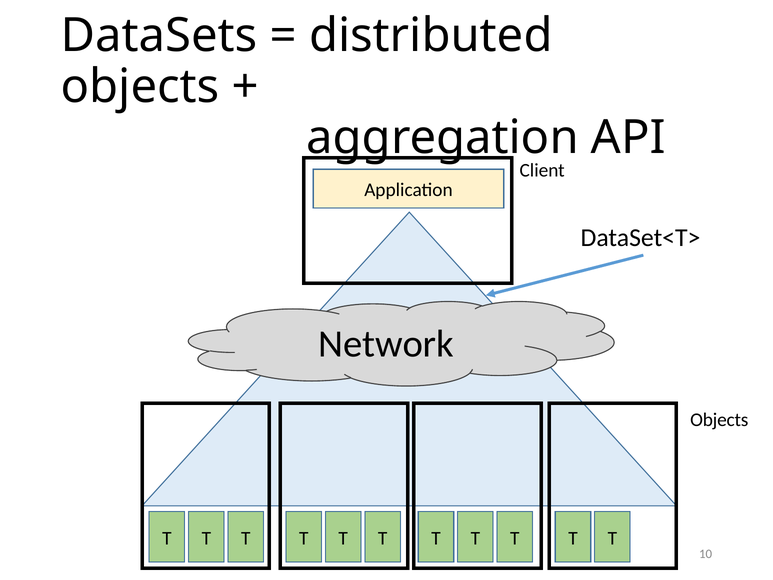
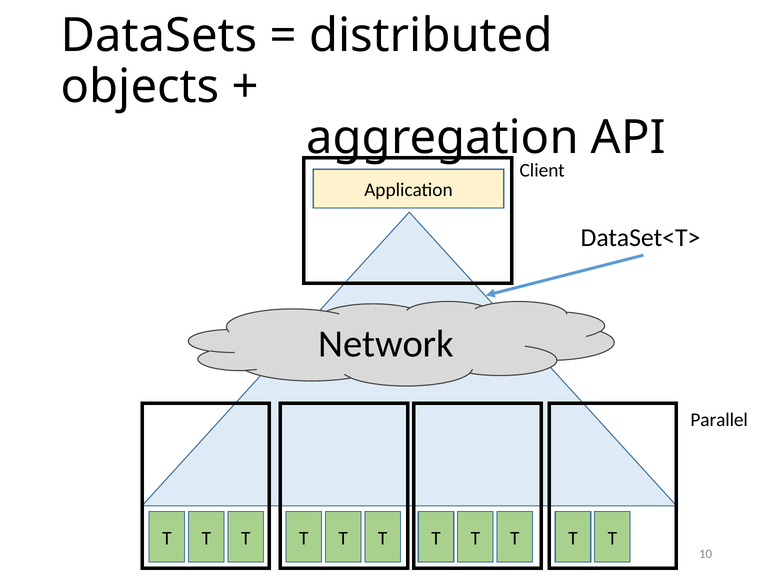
Objects: Objects -> Parallel (719, 420)
